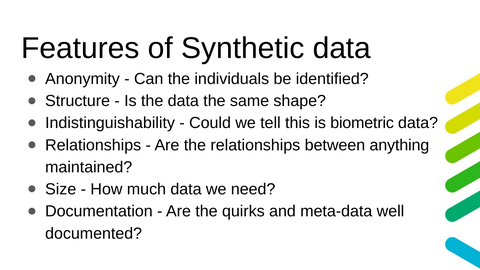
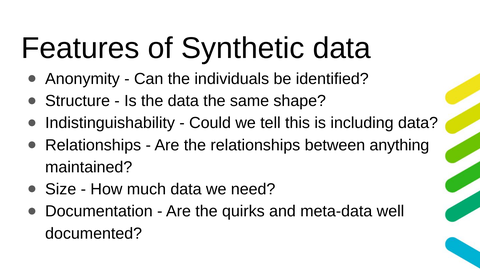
biometric: biometric -> including (362, 123)
